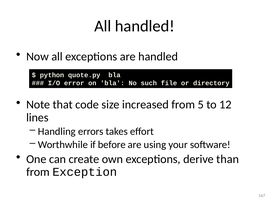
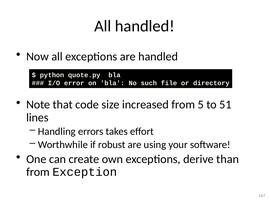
12: 12 -> 51 (225, 105)
before: before -> robust (112, 144)
